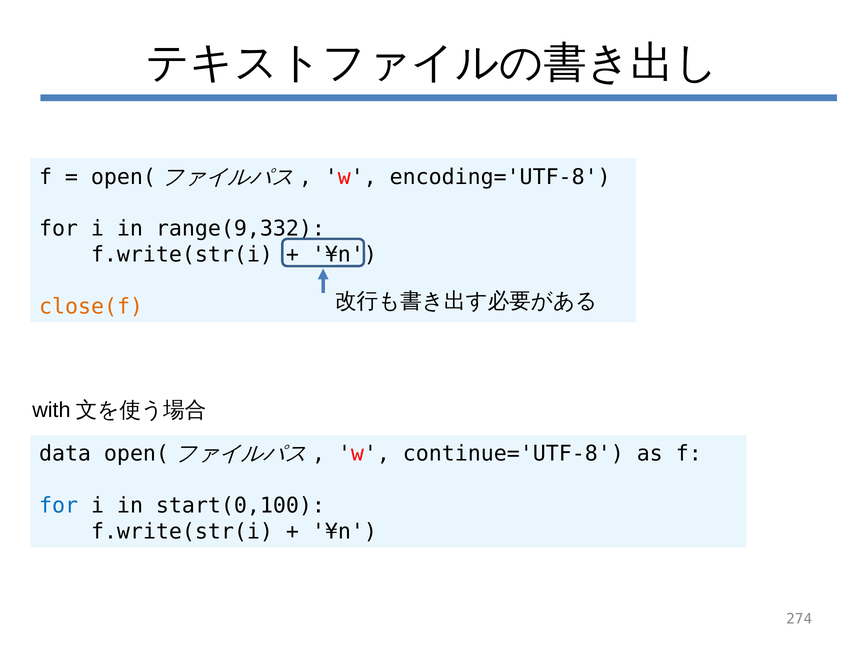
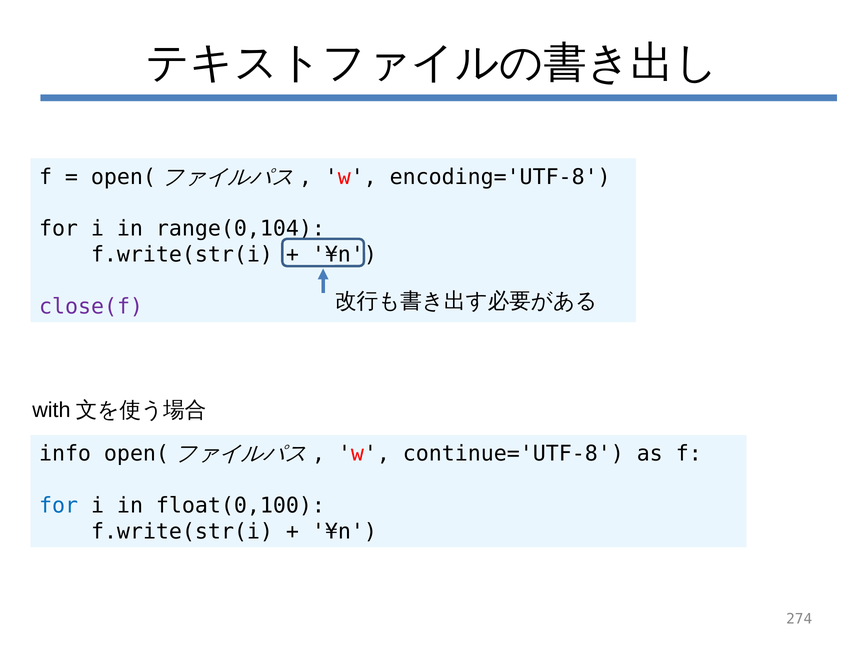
range(9,332: range(9,332 -> range(0,104 (240, 229)
close(f colour: orange -> purple (91, 307)
data: data -> info (65, 454)
start(0,100: start(0,100 -> float(0,100 (240, 506)
